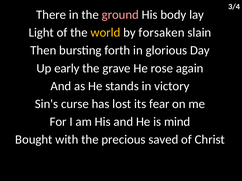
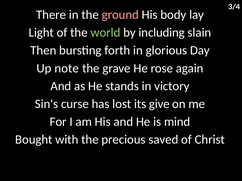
world colour: yellow -> light green (105, 33)
forsaken: forsaken -> including (162, 33)
early: early -> note (67, 68)
fear: fear -> give (159, 104)
